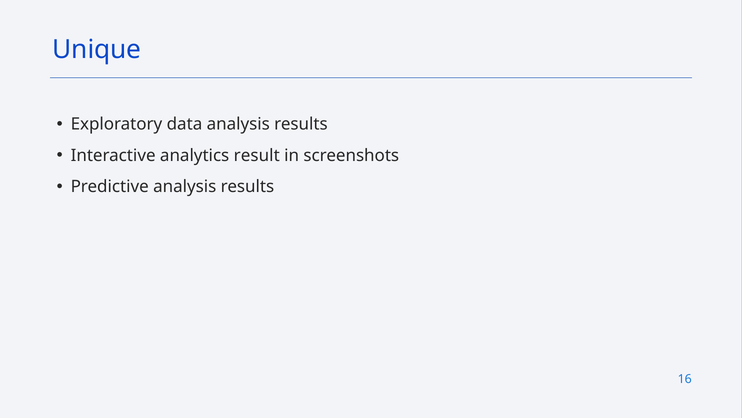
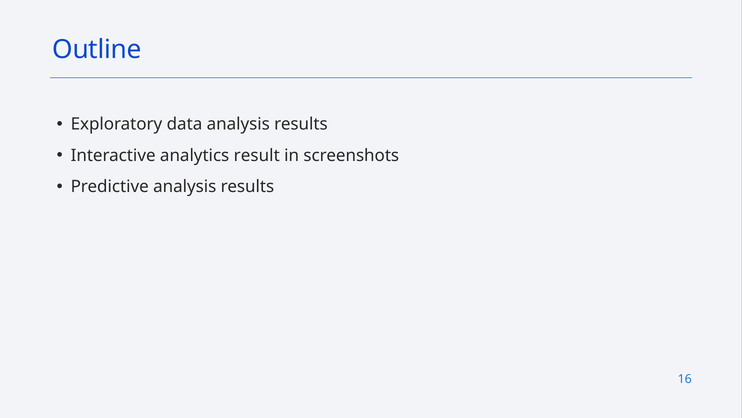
Unique: Unique -> Outline (97, 50)
